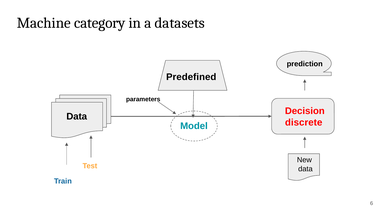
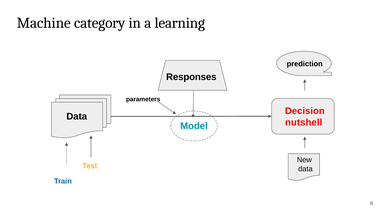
datasets: datasets -> learning (180, 23)
Predefined: Predefined -> Responses (191, 77)
discrete: discrete -> nutshell (304, 122)
